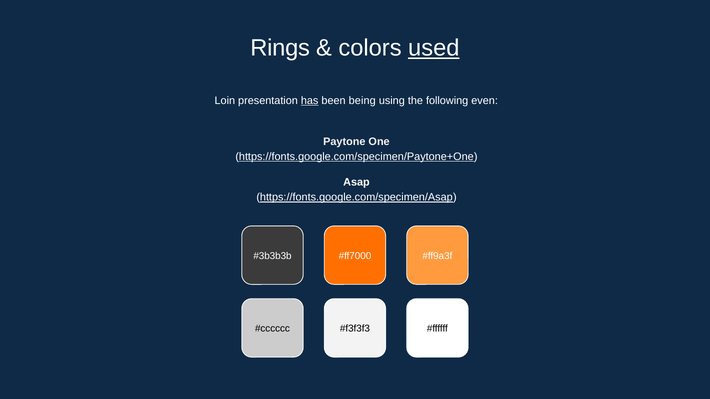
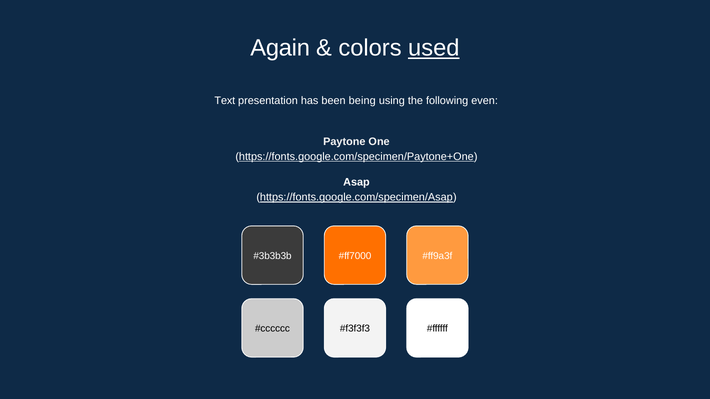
Rings: Rings -> Again (280, 48)
Loin: Loin -> Text (225, 101)
has underline: present -> none (310, 101)
